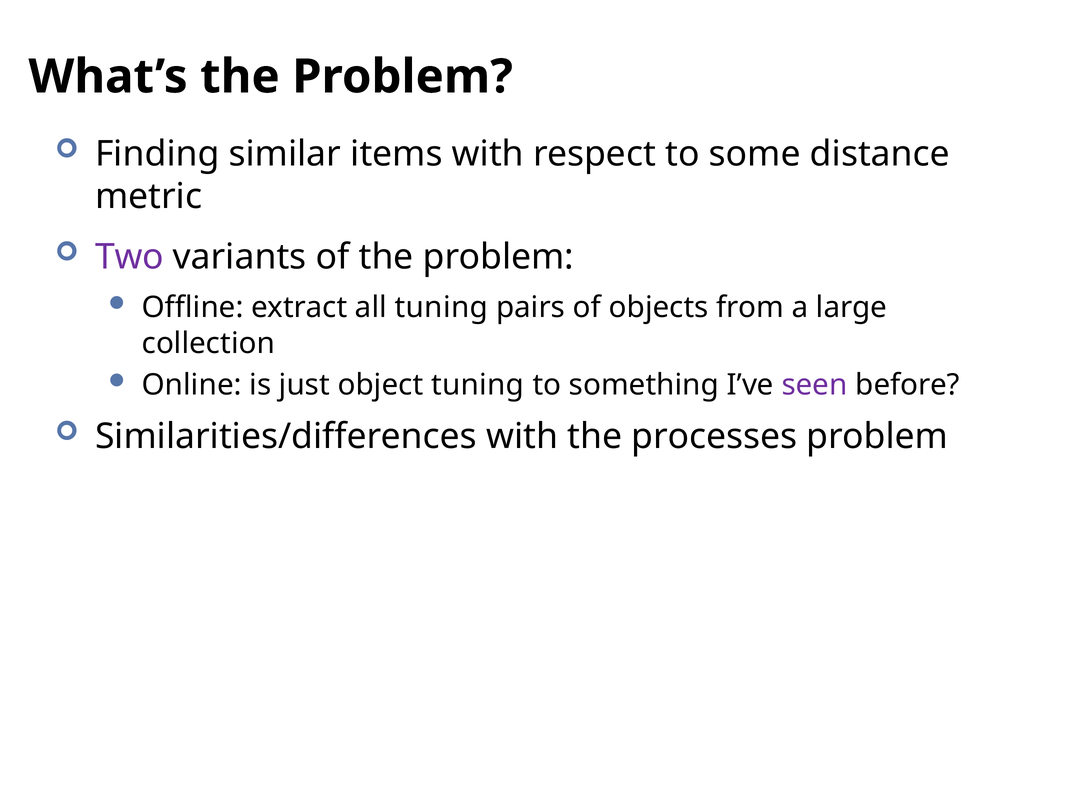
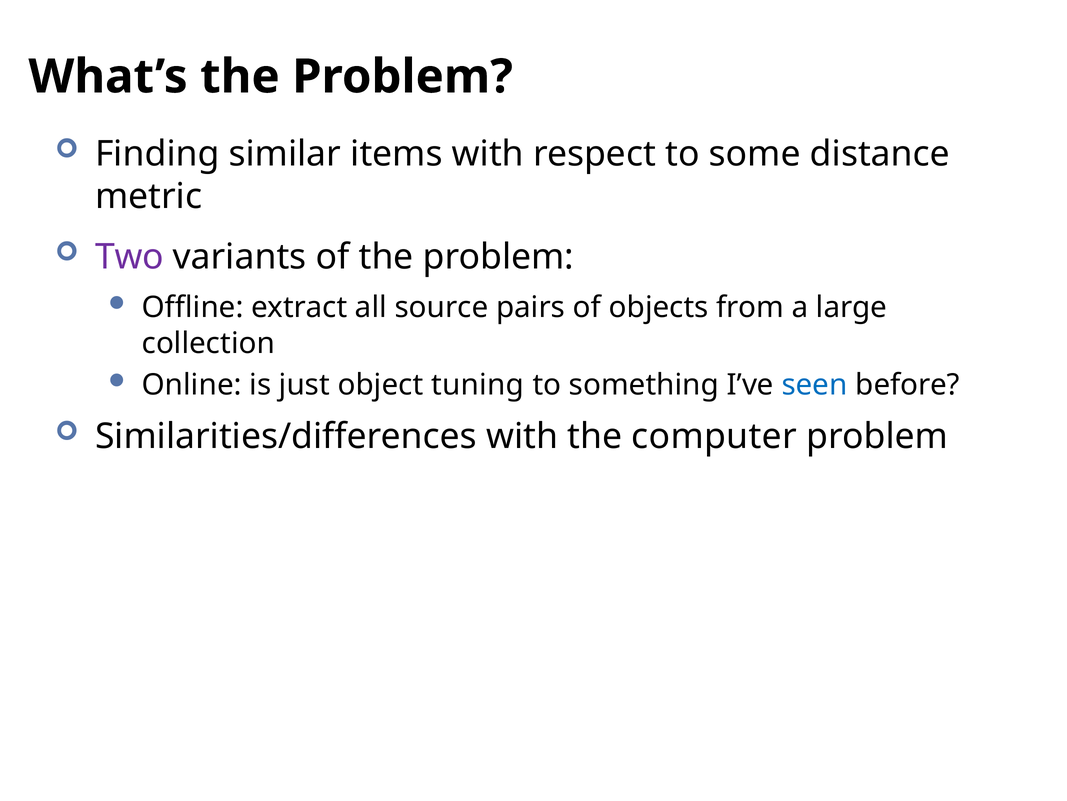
all tuning: tuning -> source (442, 307)
seen colour: purple -> blue (814, 385)
processes: processes -> computer (714, 436)
